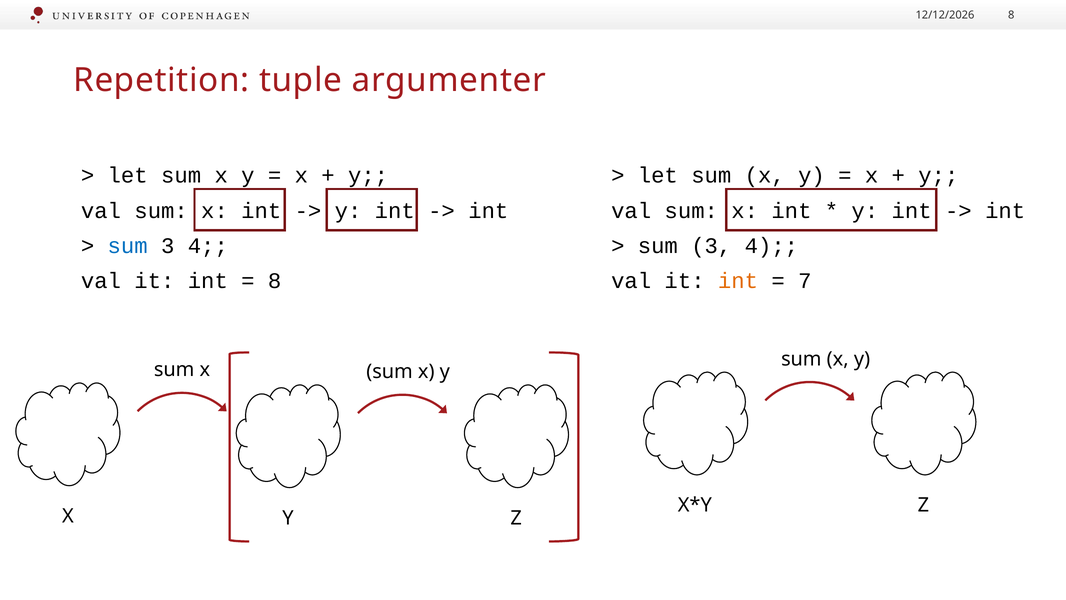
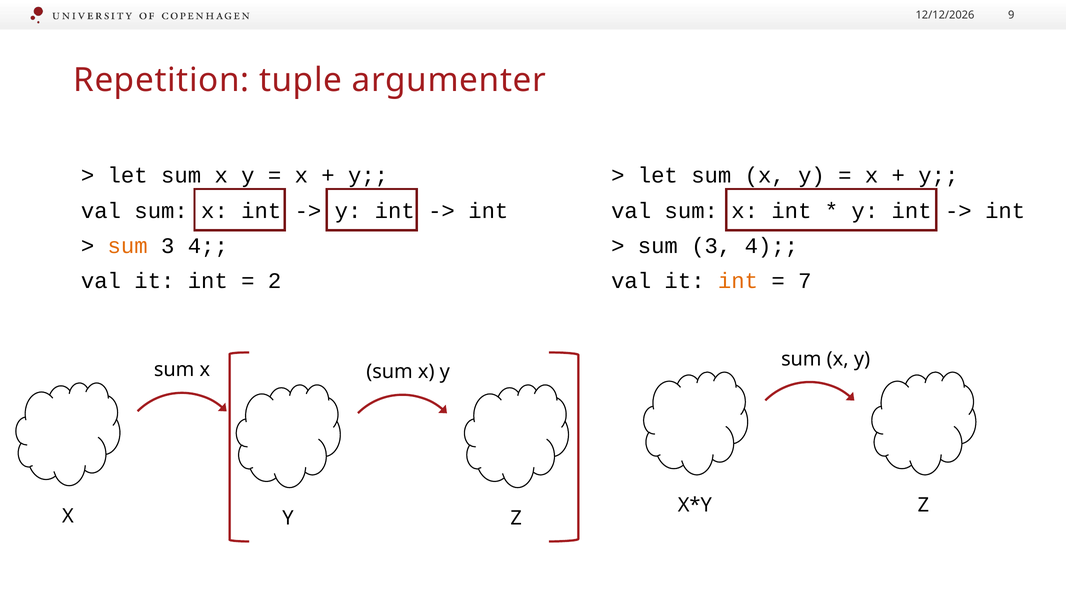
8: 8 -> 9 (1011, 15)
sum colour: blue -> orange (128, 246)
8: 8 -> 2 (275, 281)
